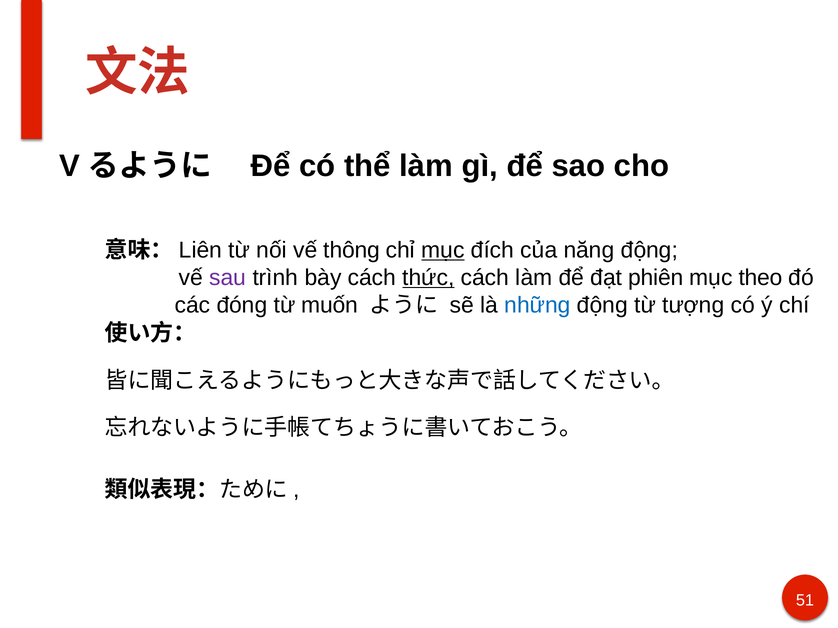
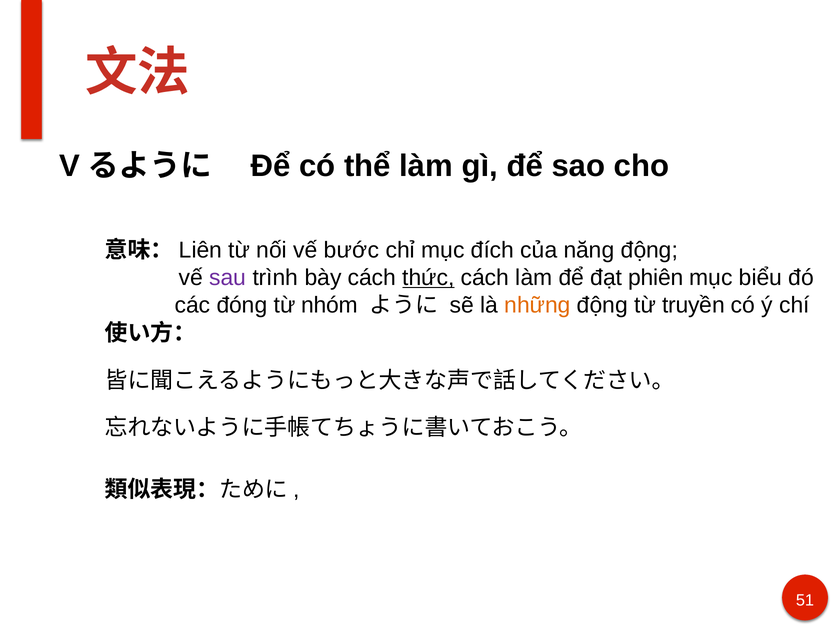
thông: thông -> bước (351, 250)
mục underline: present -> none (443, 250)
theo: theo -> biểu (760, 278)
muốn: muốn -> nhóm (330, 305)
những colour: blue -> orange (538, 305)
tượng: tượng -> truyền (693, 305)
